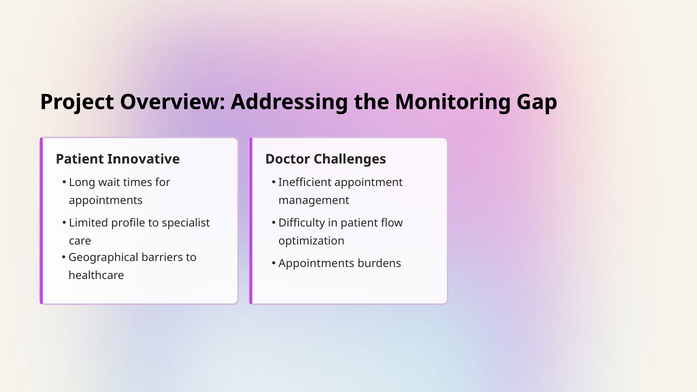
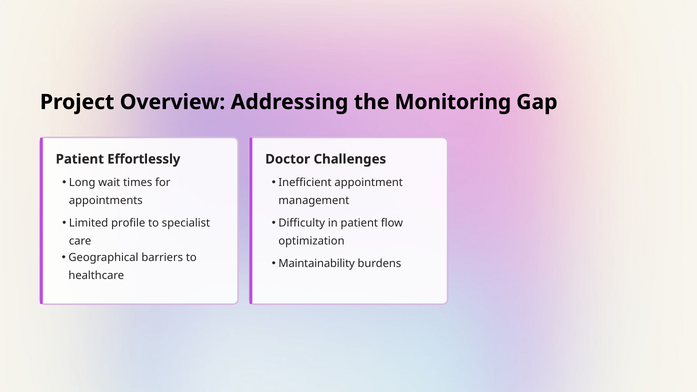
Innovative: Innovative -> Effortlessly (144, 159)
Appointments: Appointments -> Maintainability (317, 263)
